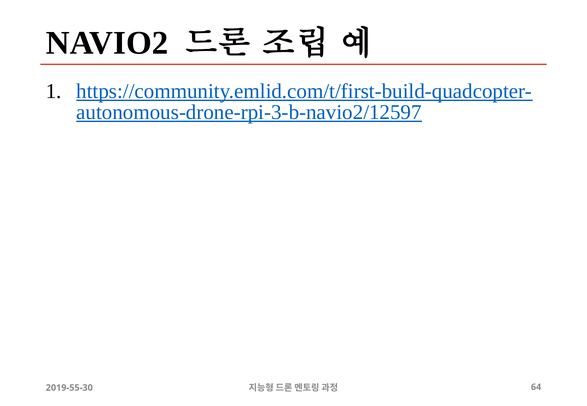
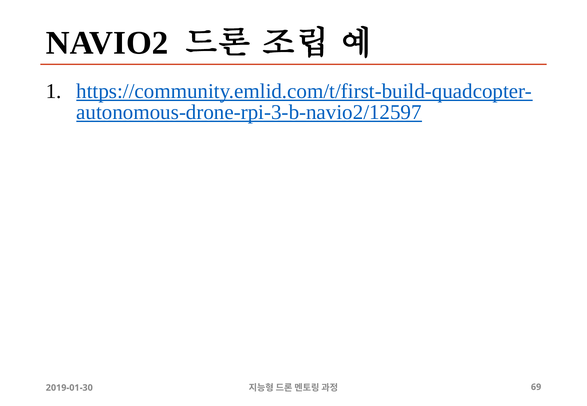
2019-55-30: 2019-55-30 -> 2019-01-30 (69, 388)
64: 64 -> 69 (536, 387)
